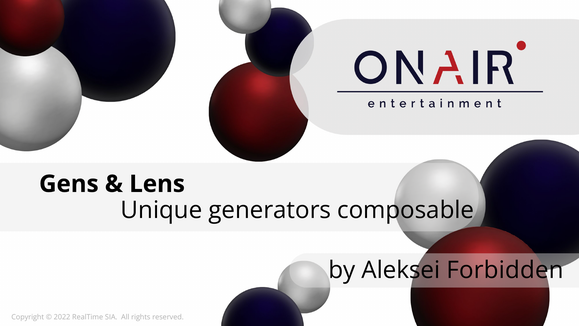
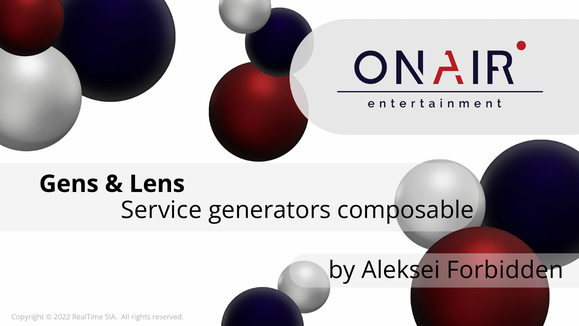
Unique: Unique -> Service (161, 210)
